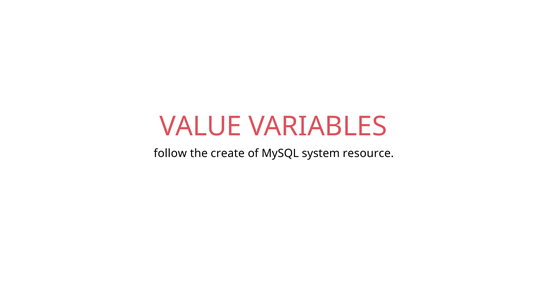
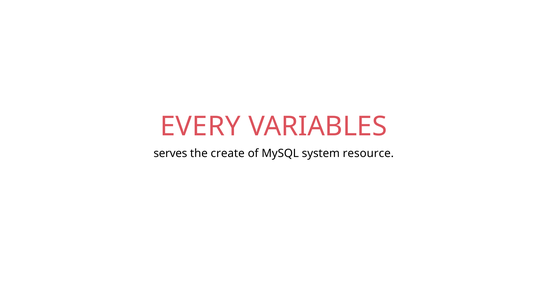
VALUE: VALUE -> EVERY (200, 126)
follow: follow -> serves (170, 153)
